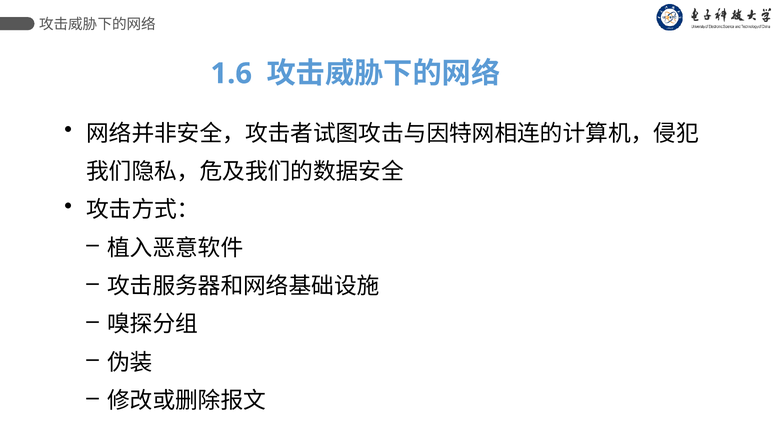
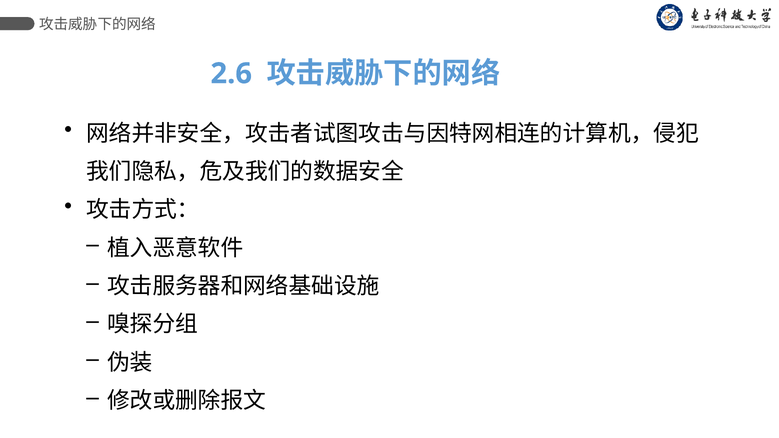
1.6: 1.6 -> 2.6 (231, 74)
